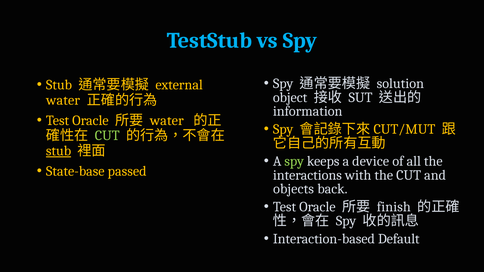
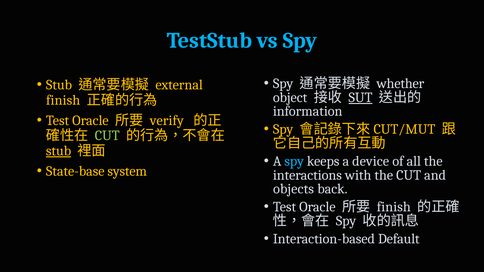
solution: solution -> whether (400, 84)
SUT underline: none -> present (361, 97)
water: water -> finish (63, 100)
water: water -> verify (167, 120)
spy colour: light green -> light blue (294, 161)
passed: passed -> system (127, 171)
